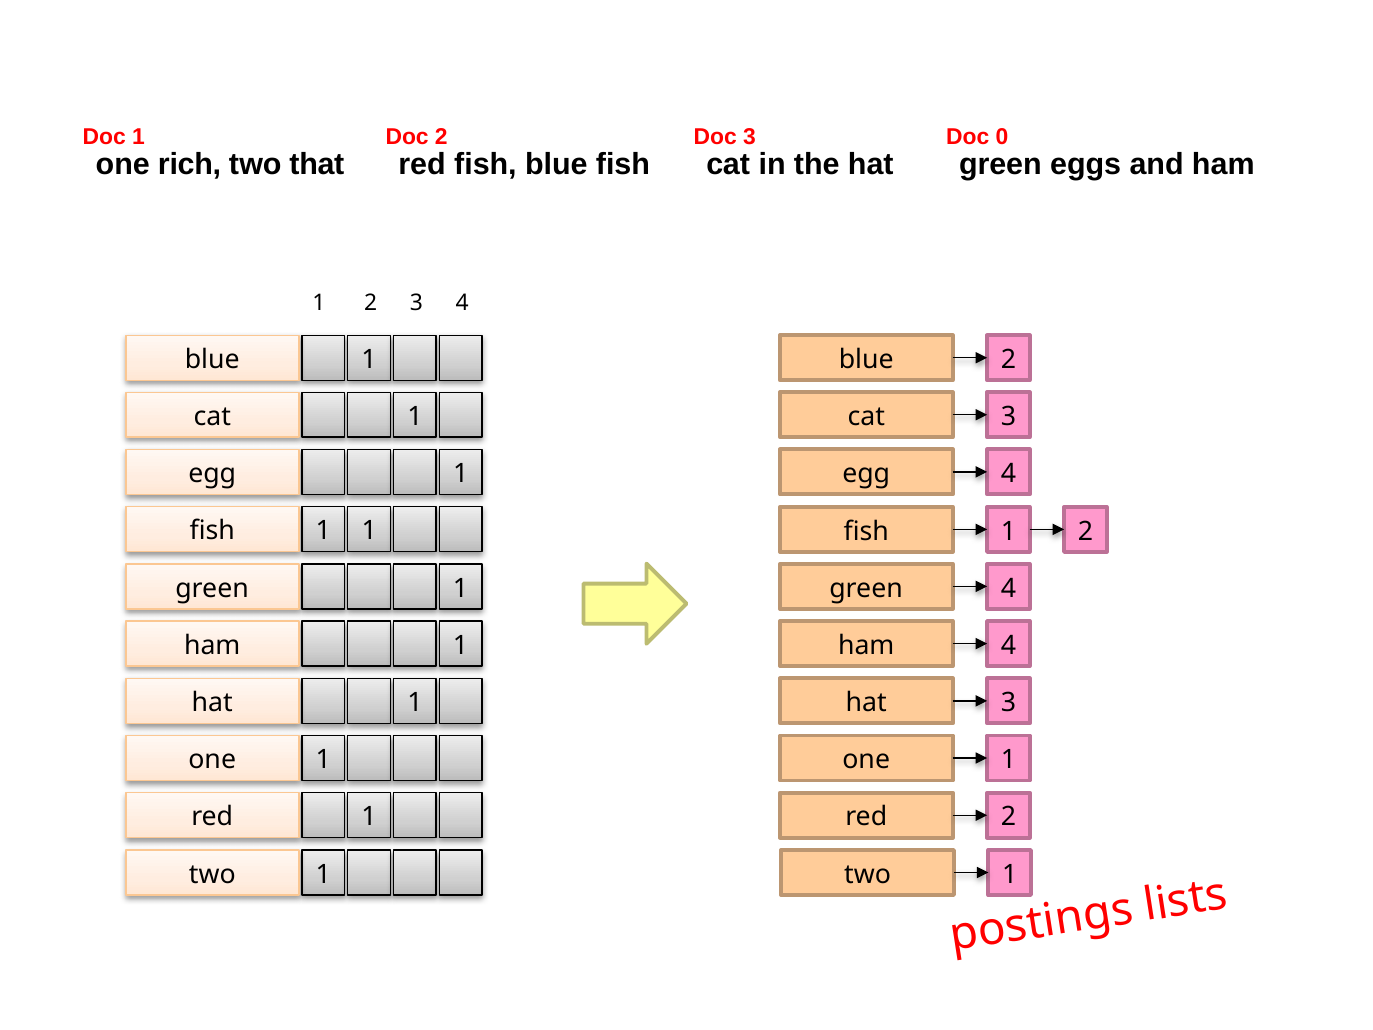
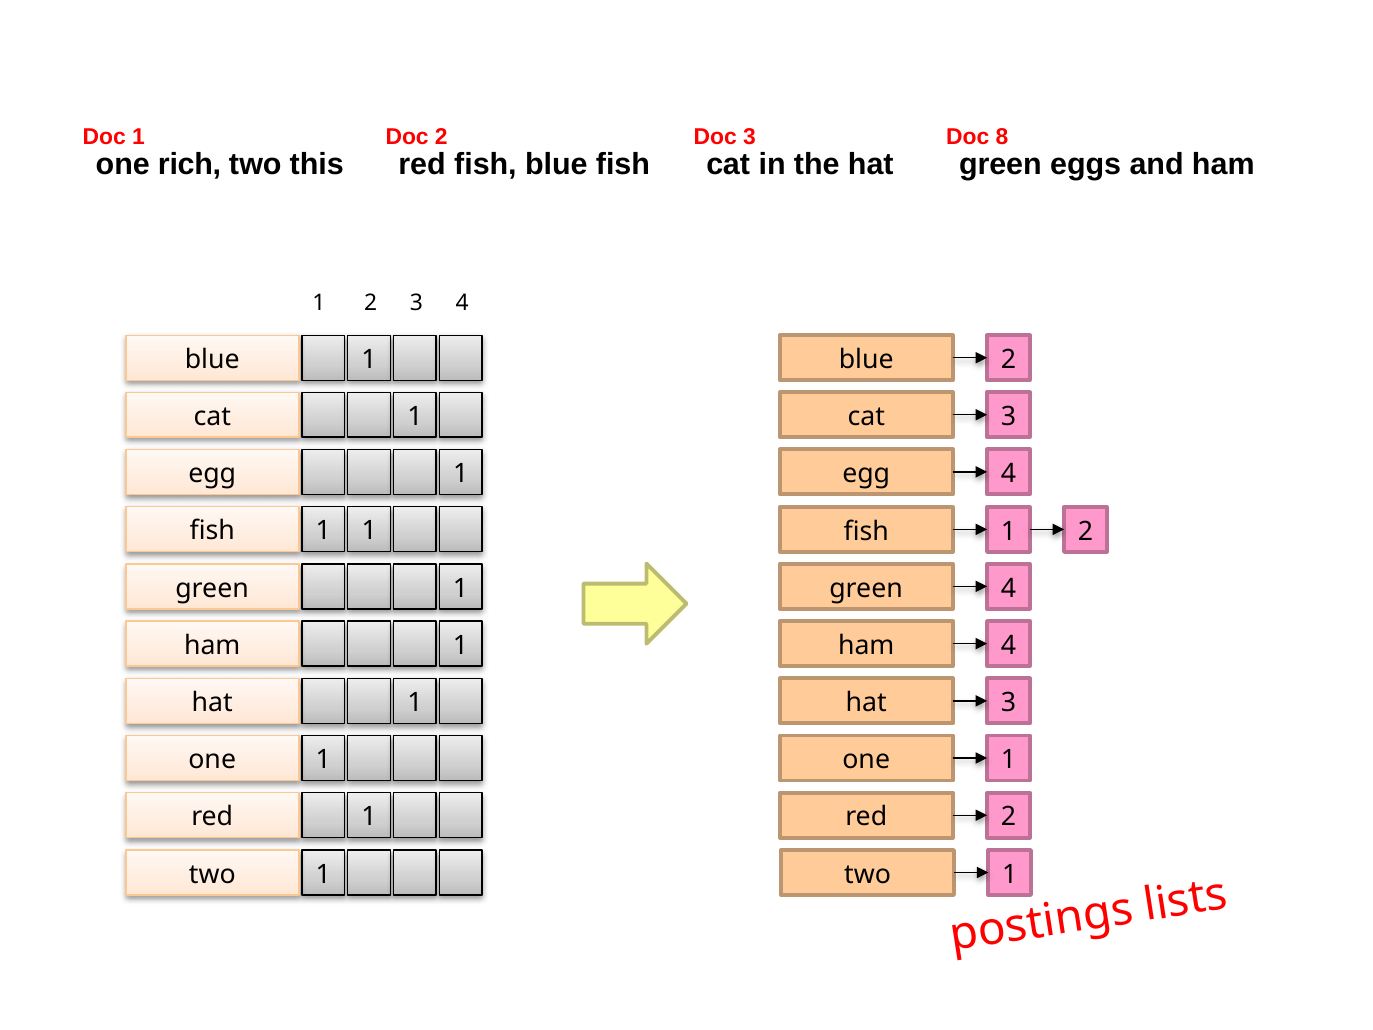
0: 0 -> 8 (1002, 136)
that: that -> this (317, 164)
